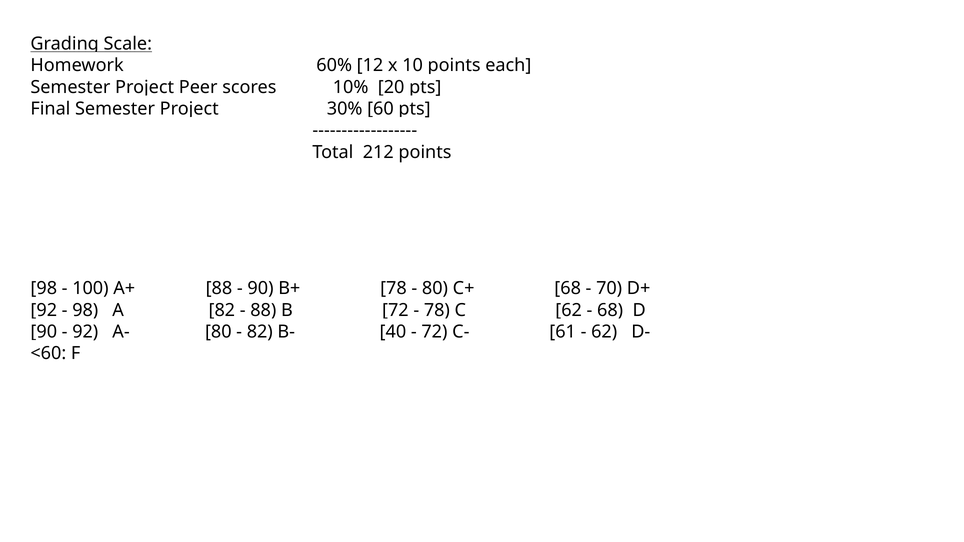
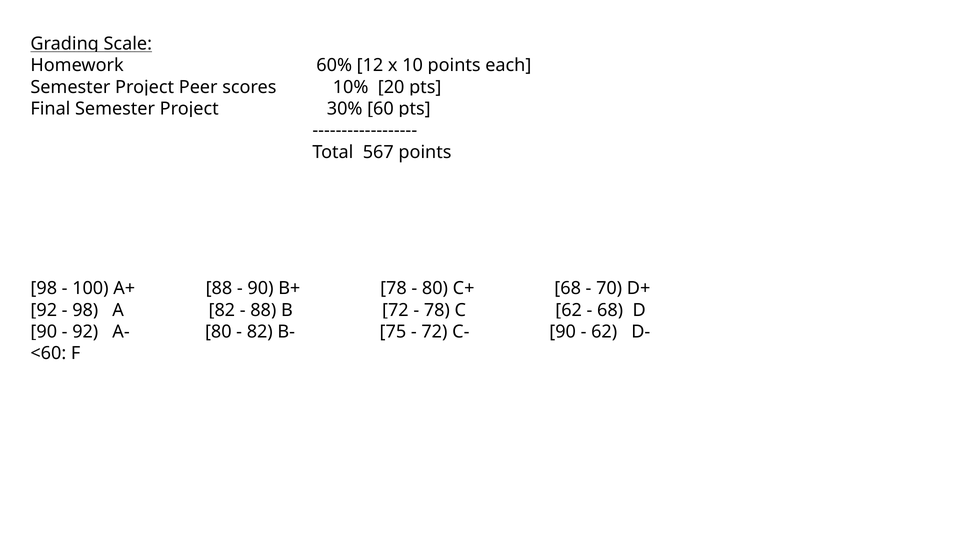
212: 212 -> 567 (378, 152)
40: 40 -> 75 (393, 332)
C- 61: 61 -> 90 (563, 332)
